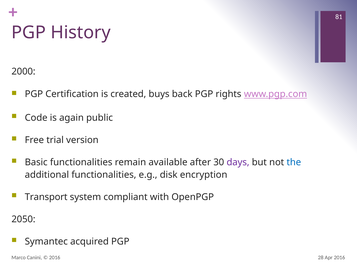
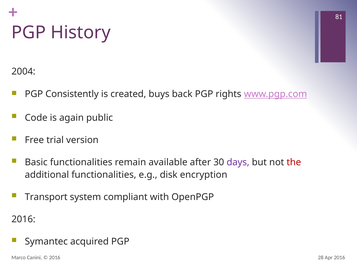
2000: 2000 -> 2004 (23, 72)
Certification: Certification -> Consistently (72, 94)
the colour: blue -> red (294, 163)
2050: 2050 -> 2016 (23, 220)
